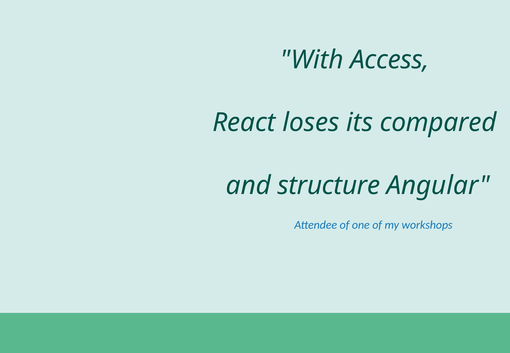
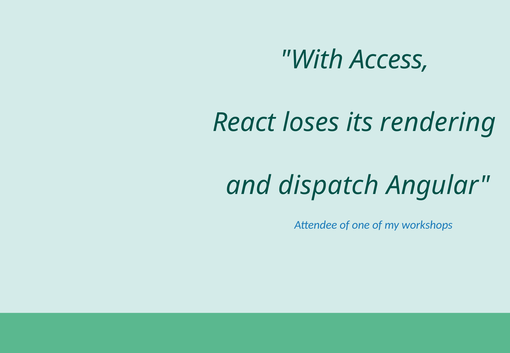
compared: compared -> rendering (438, 123)
structure: structure -> dispatch (329, 185)
